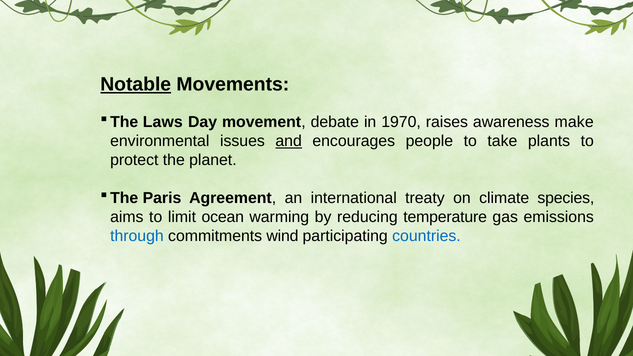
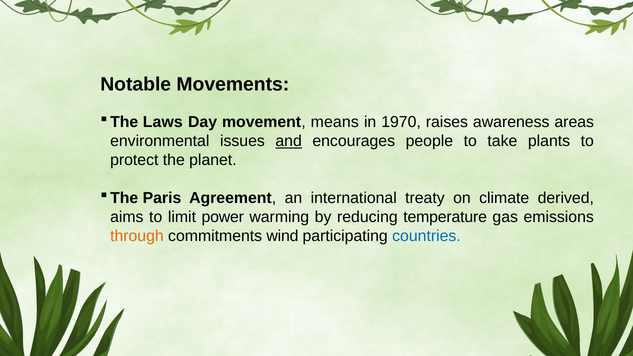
Notable underline: present -> none (136, 84)
debate: debate -> means (335, 122)
make: make -> areas (574, 122)
species: species -> derived (566, 198)
ocean: ocean -> power (223, 217)
through colour: blue -> orange (137, 236)
